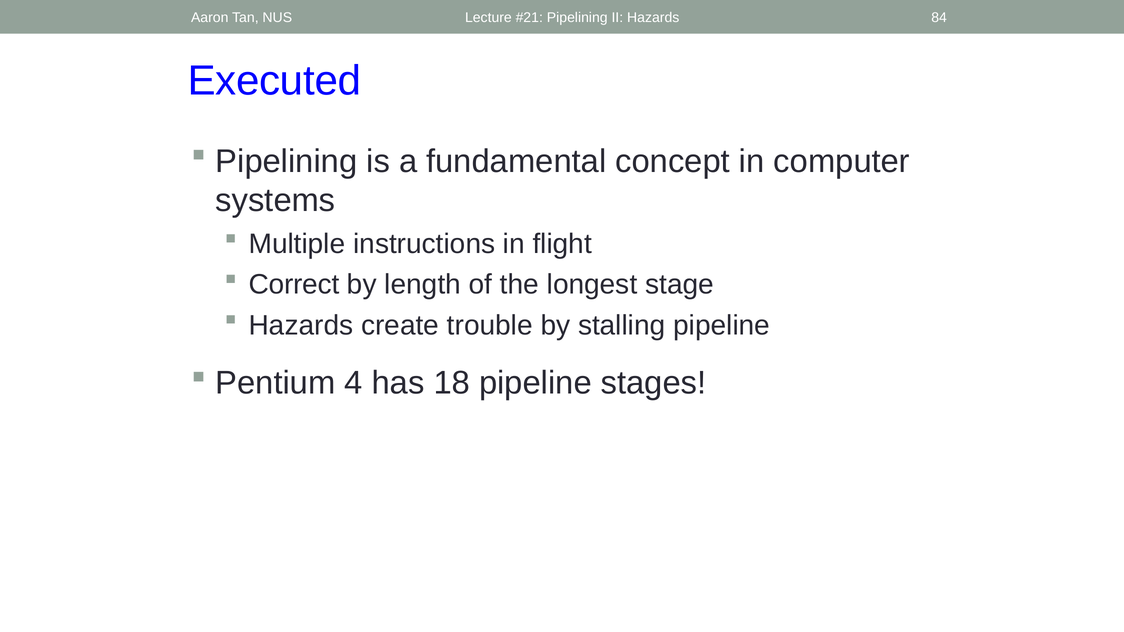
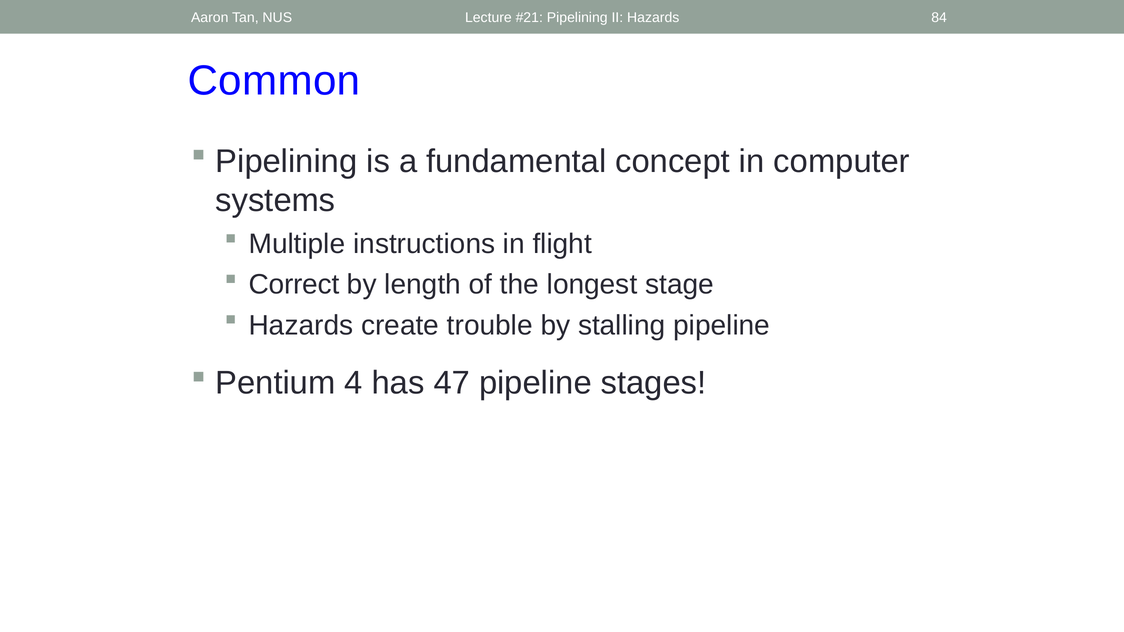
Executed: Executed -> Common (274, 81)
18: 18 -> 47 (452, 383)
